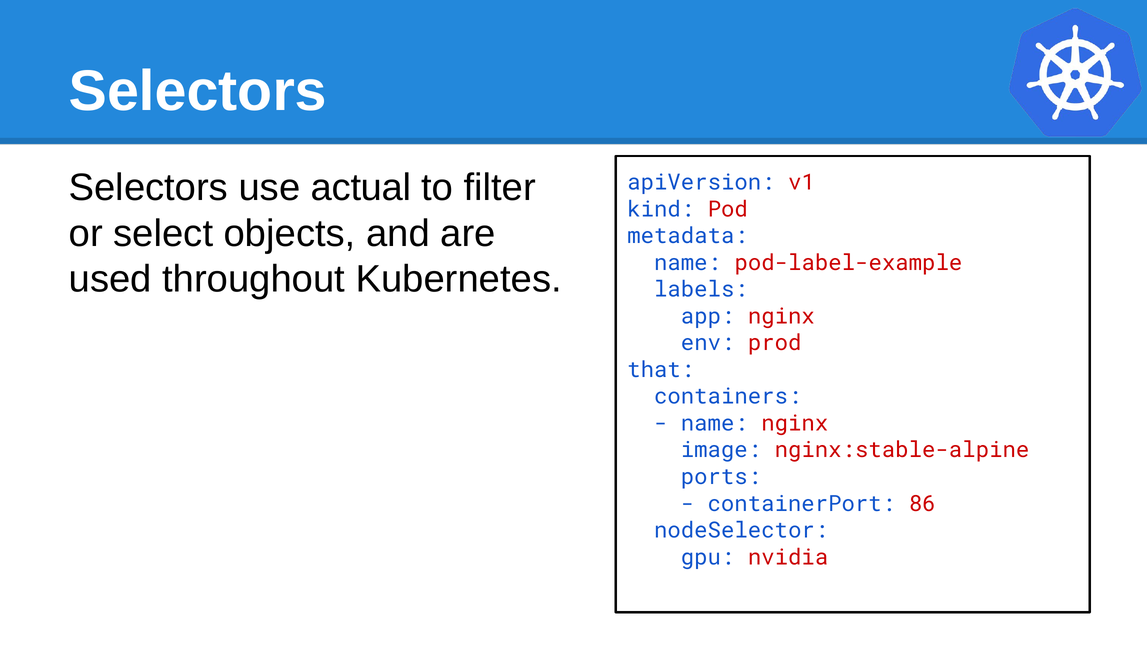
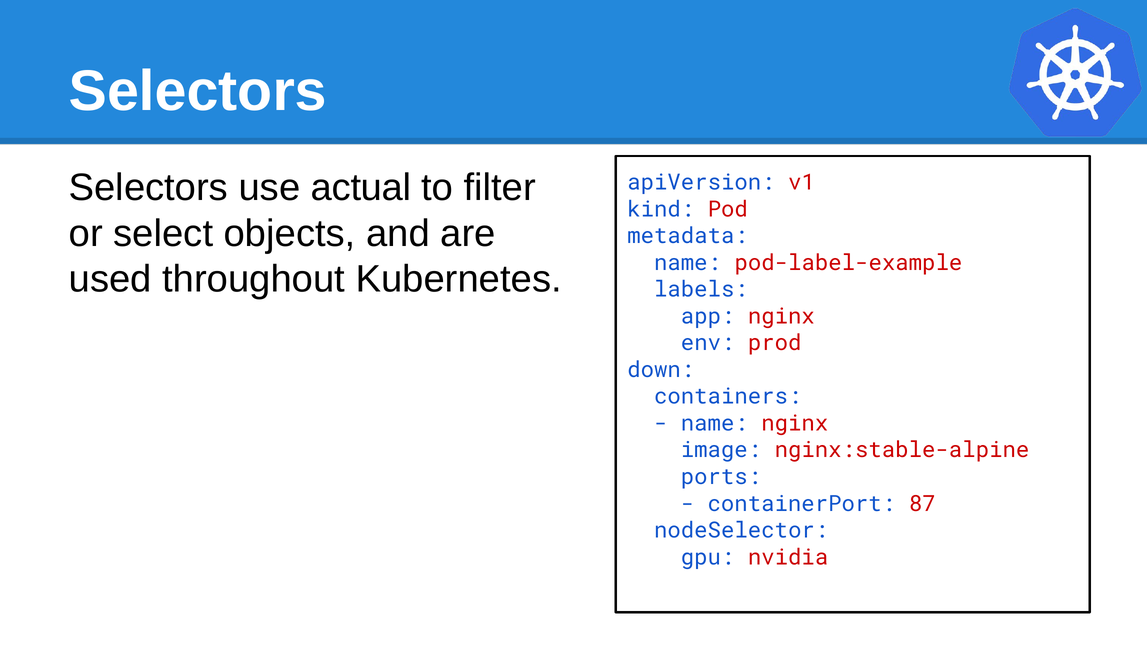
that: that -> down (661, 370)
86: 86 -> 87 (922, 504)
